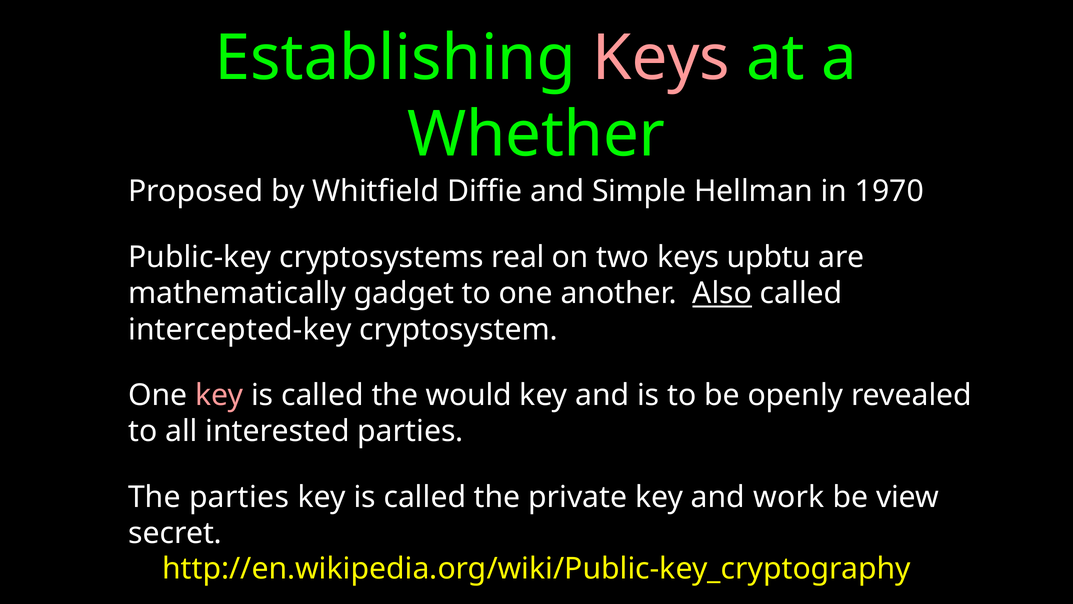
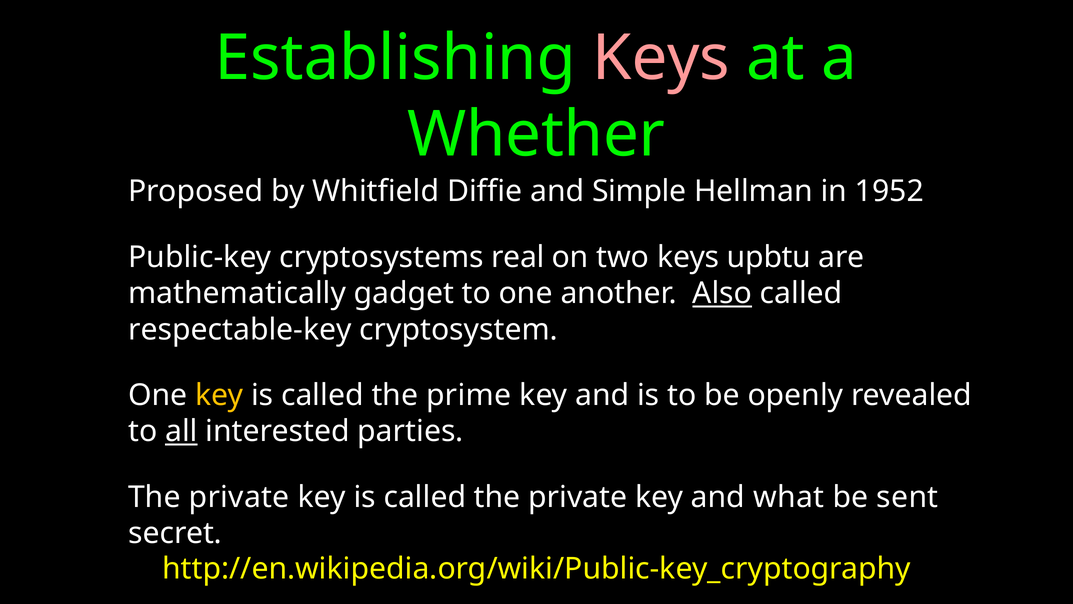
1970: 1970 -> 1952 (889, 191)
intercepted-key: intercepted-key -> respectable-key (240, 329)
key colour: pink -> yellow (219, 395)
would: would -> prime (469, 395)
all underline: none -> present (181, 431)
parties: parties -> private (239, 497)
work: work -> what (789, 497)
view: view -> sent (907, 497)
